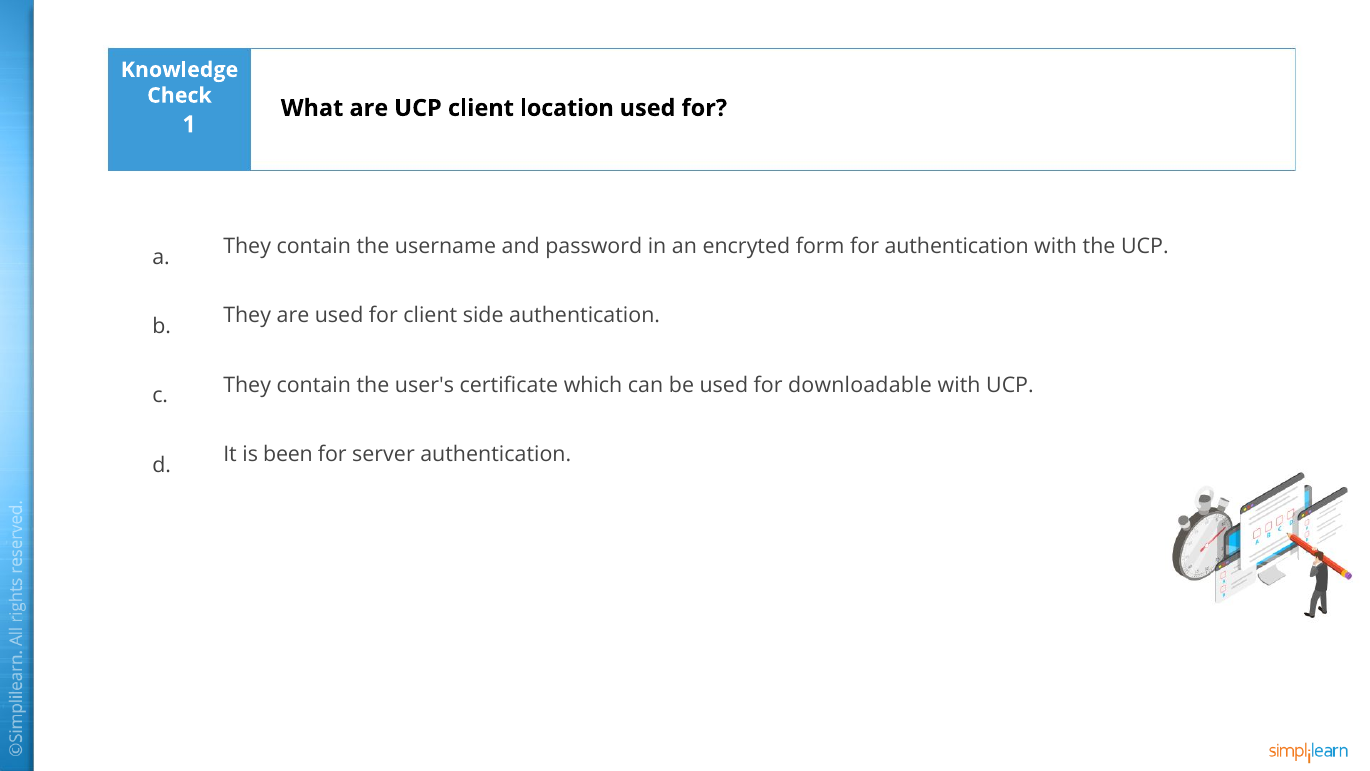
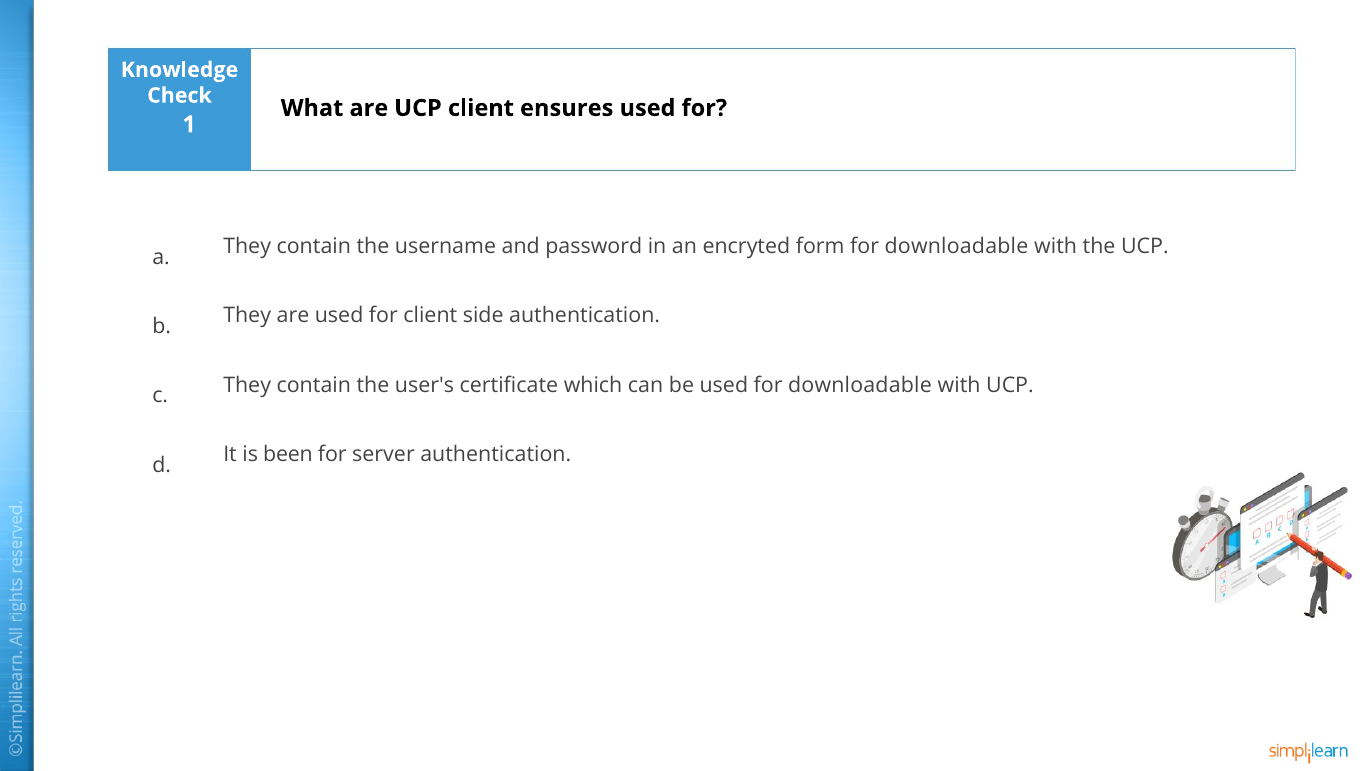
location: location -> ensures (567, 108)
form for authentication: authentication -> downloadable (956, 246)
